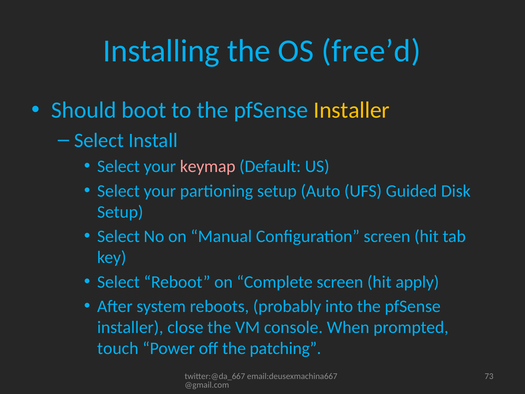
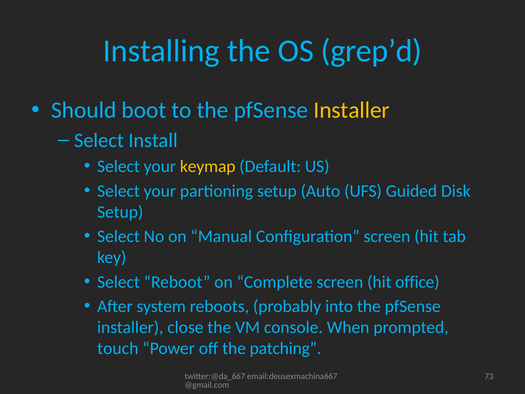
free’d: free’d -> grep’d (371, 51)
keymap colour: pink -> yellow (208, 166)
apply: apply -> office (417, 282)
